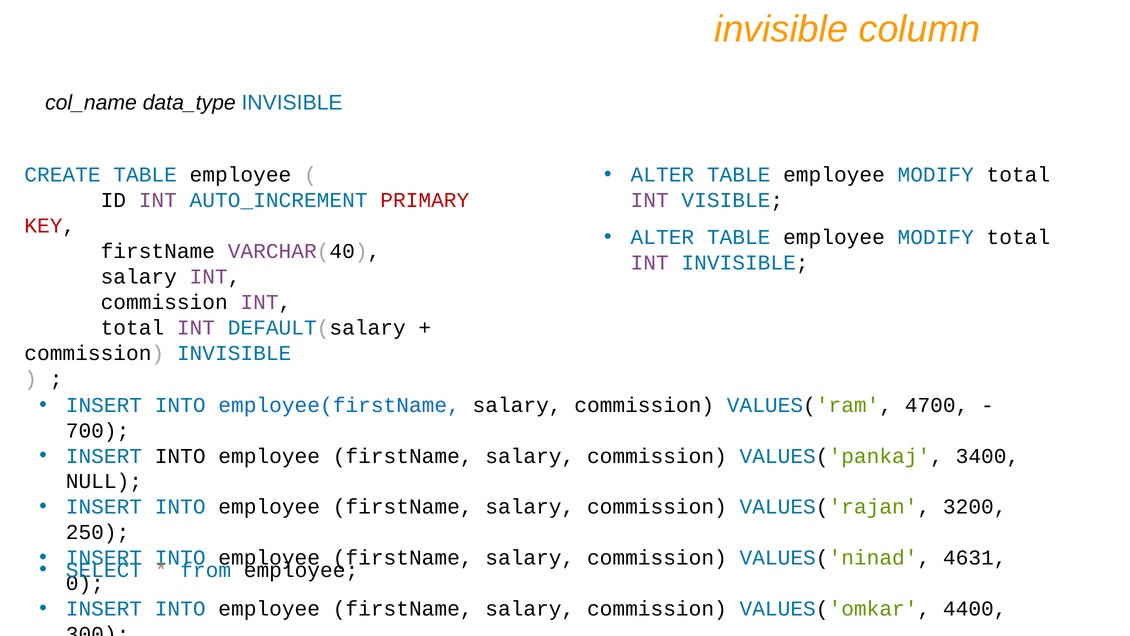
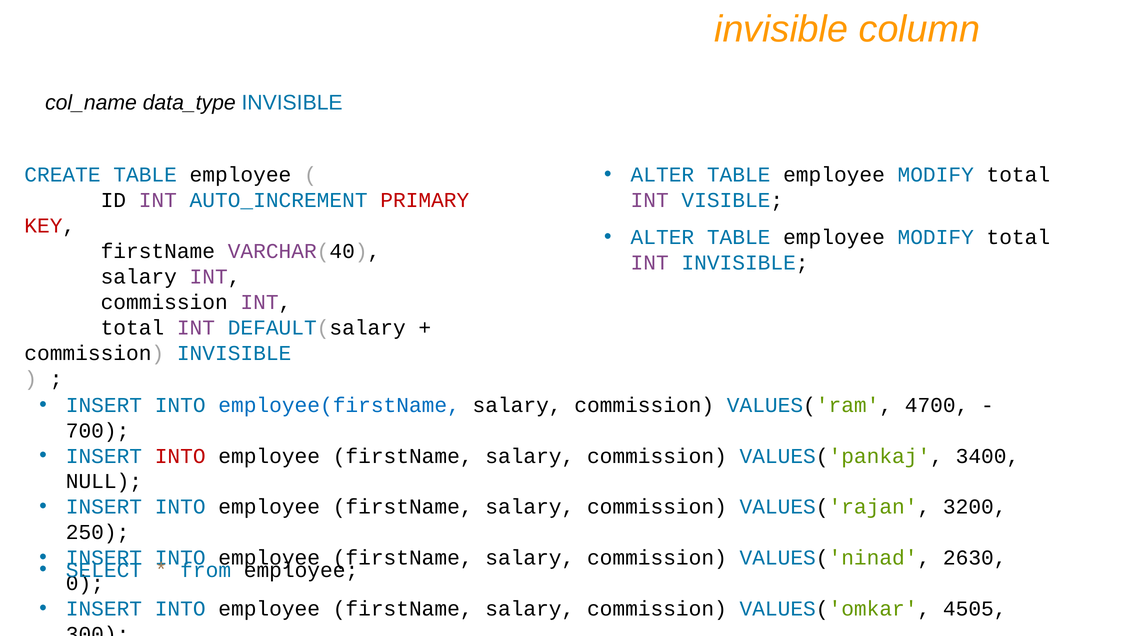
INTO colour: black -> red (180, 456)
4631: 4631 -> 2630 (975, 557)
4400: 4400 -> 4505 (975, 608)
